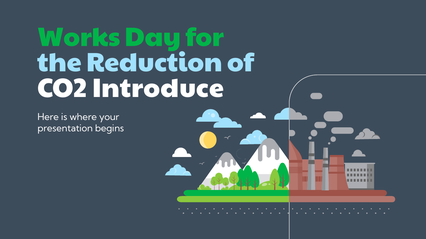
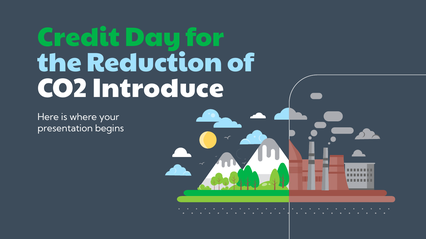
Works: Works -> Credit (79, 37)
